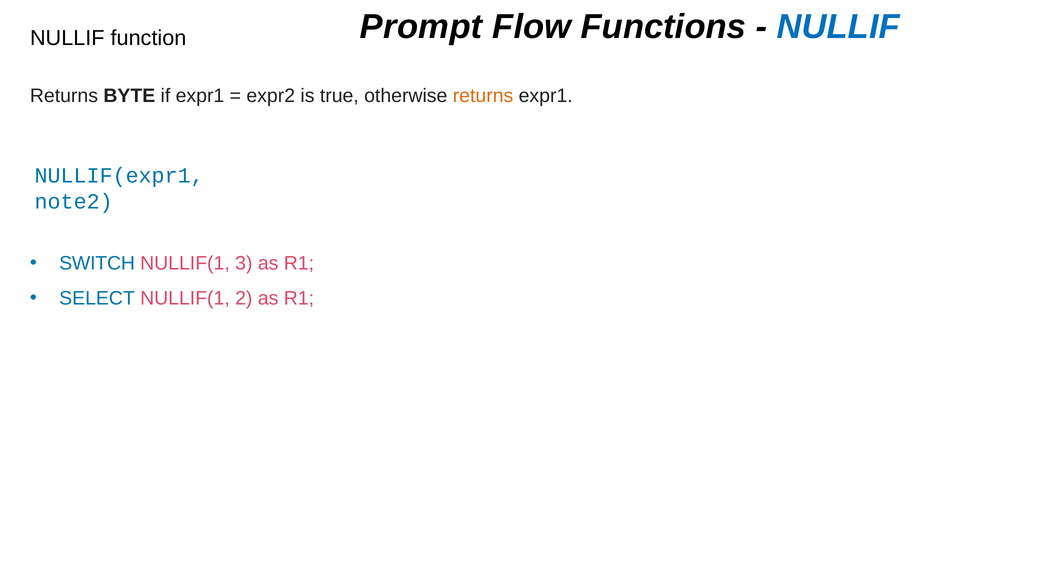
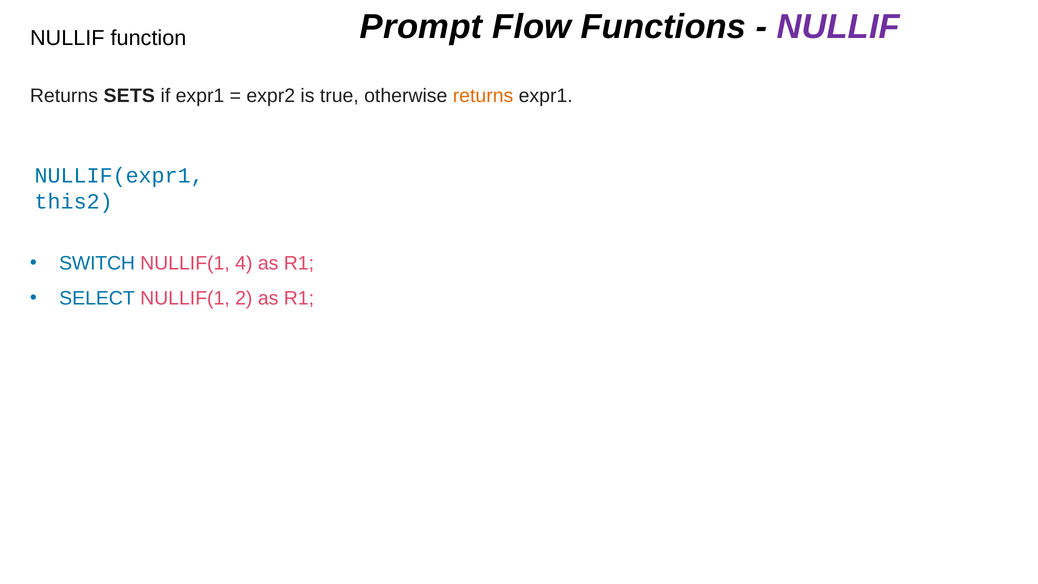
NULLIF colour: blue -> purple (838, 27)
BYTE: BYTE -> SETS (129, 96)
note2: note2 -> this2 (74, 201)
3: 3 -> 4 (244, 263)
